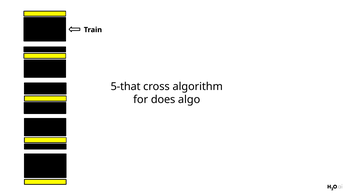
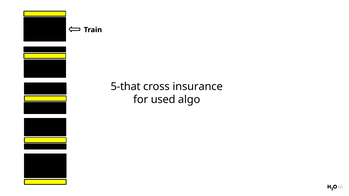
algorithm: algorithm -> insurance (198, 87)
does: does -> used (163, 100)
